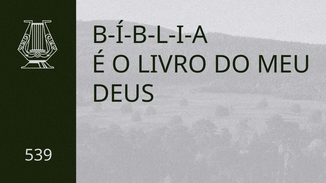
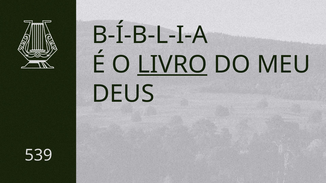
LIVRO underline: none -> present (172, 65)
